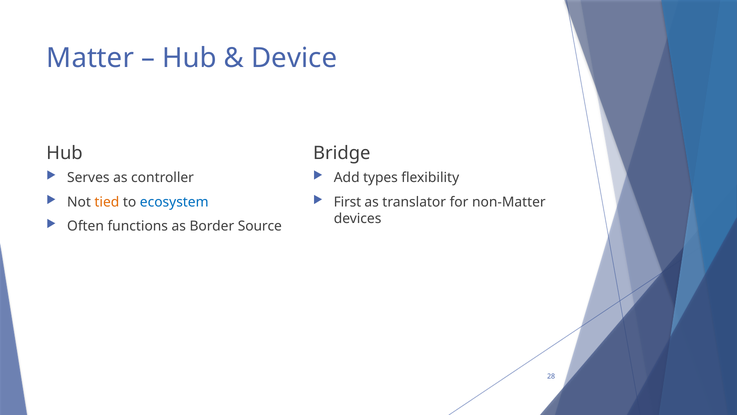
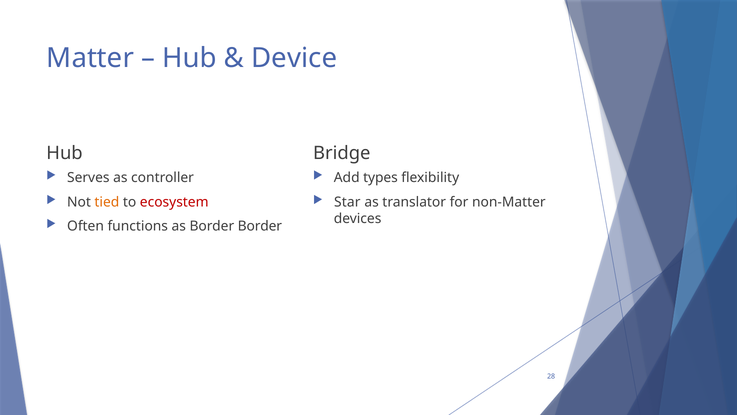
ecosystem colour: blue -> red (174, 202)
First: First -> Star (347, 202)
Border Source: Source -> Border (260, 226)
